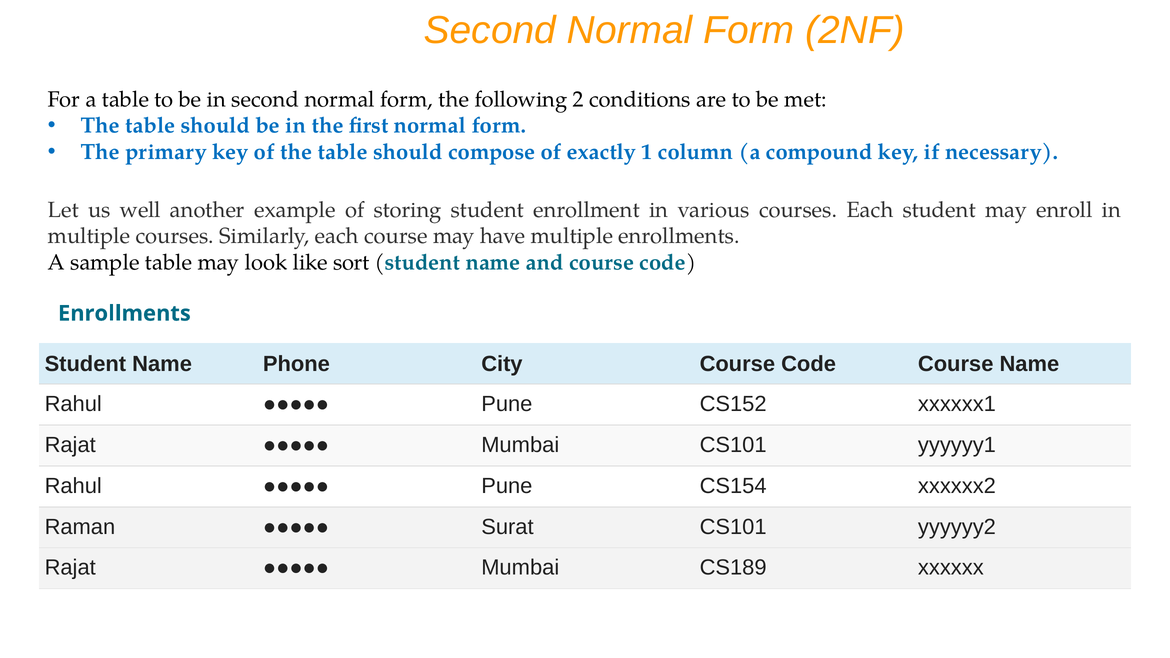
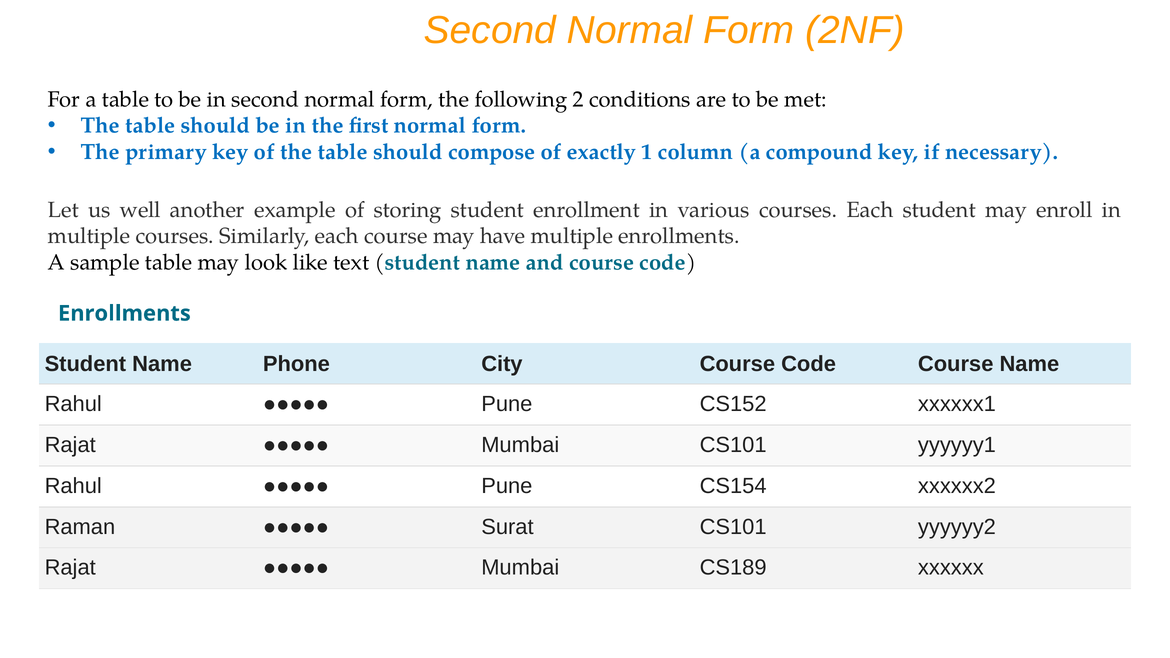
sort: sort -> text (351, 263)
